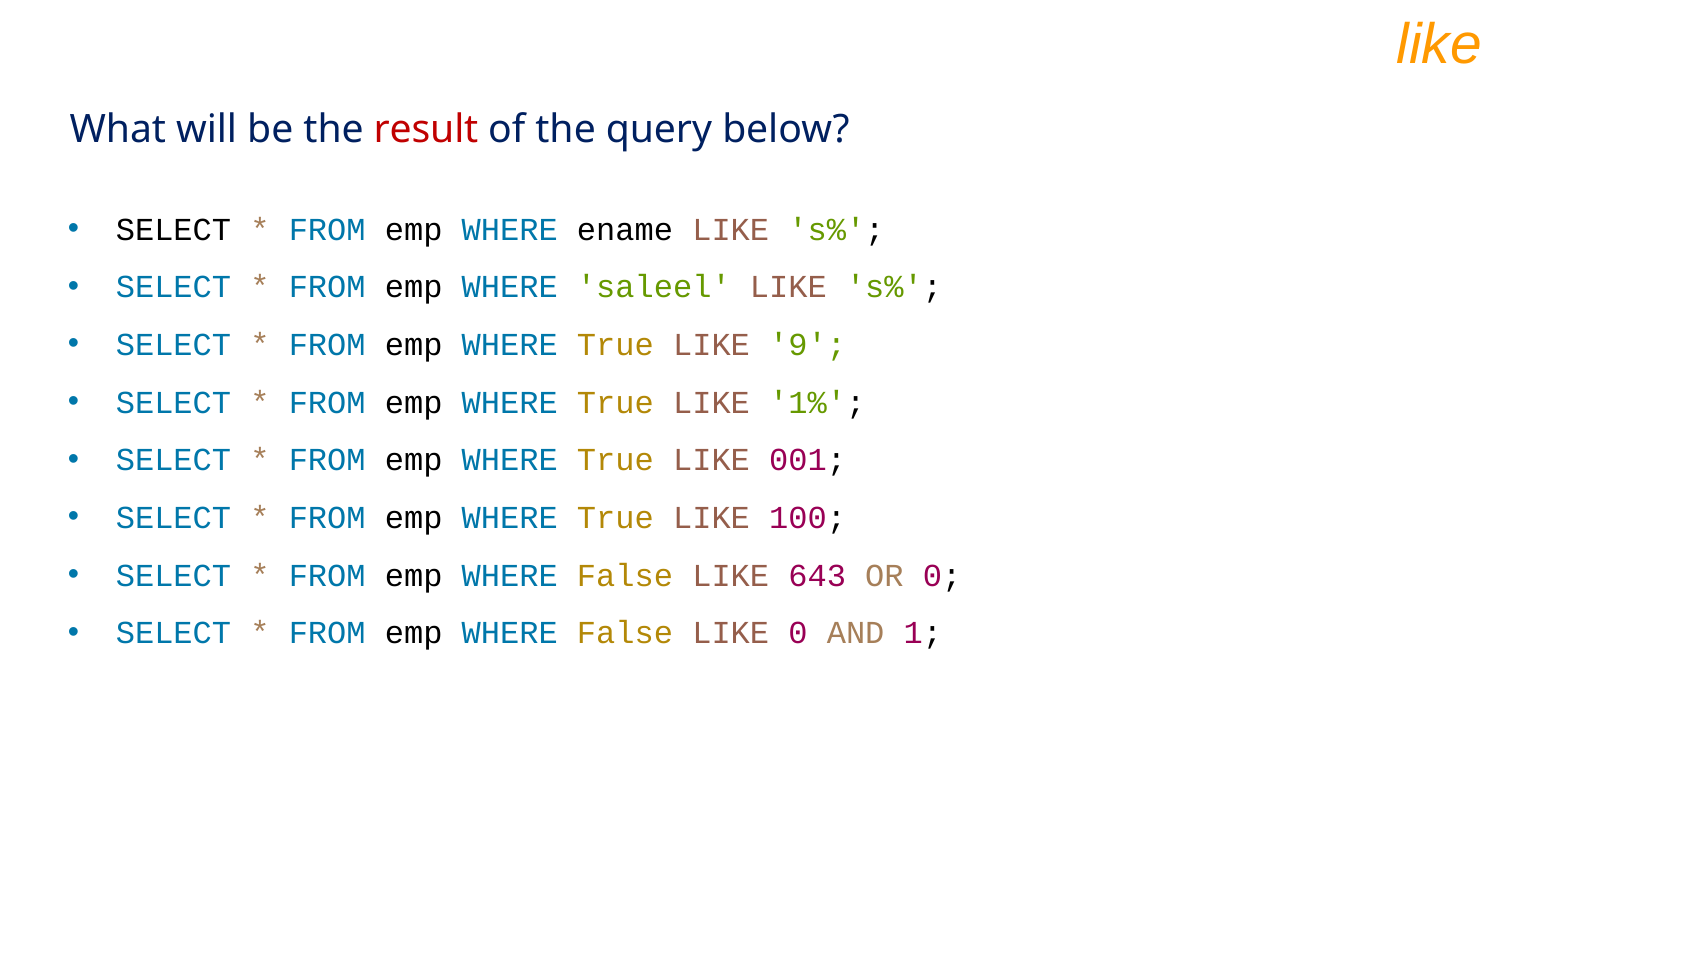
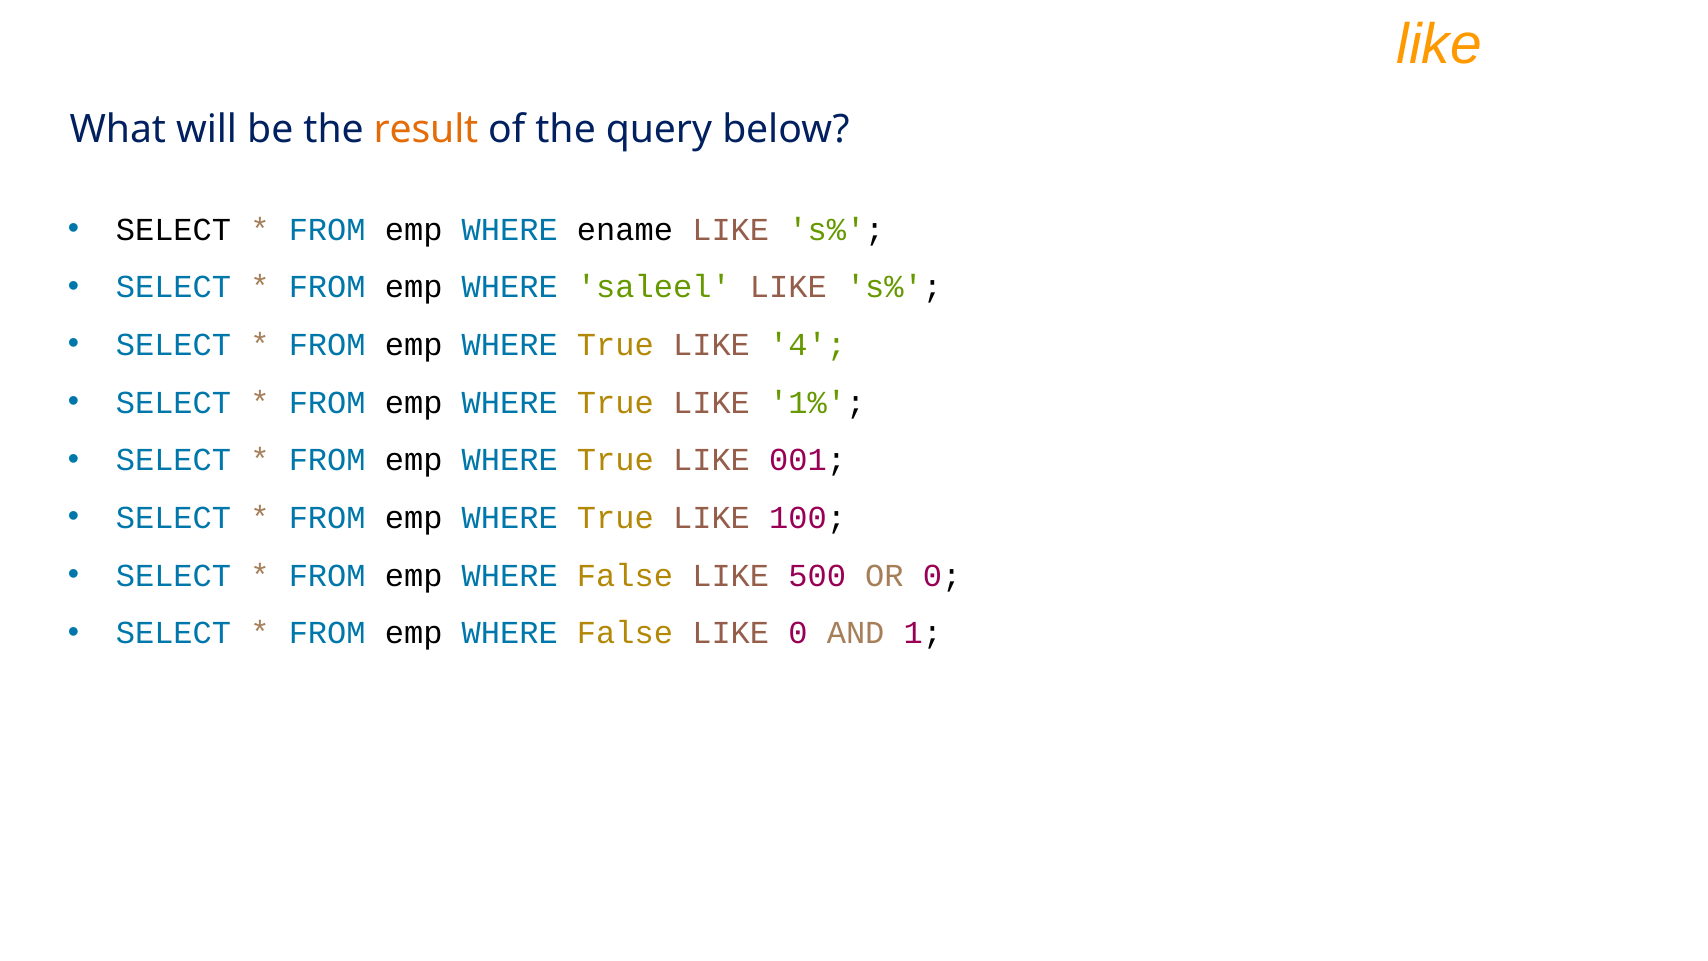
result colour: red -> orange (426, 130)
9: 9 -> 4 (808, 345)
643: 643 -> 500 (817, 575)
